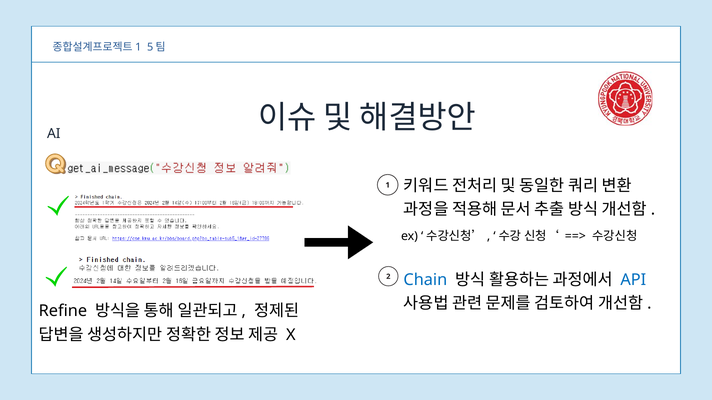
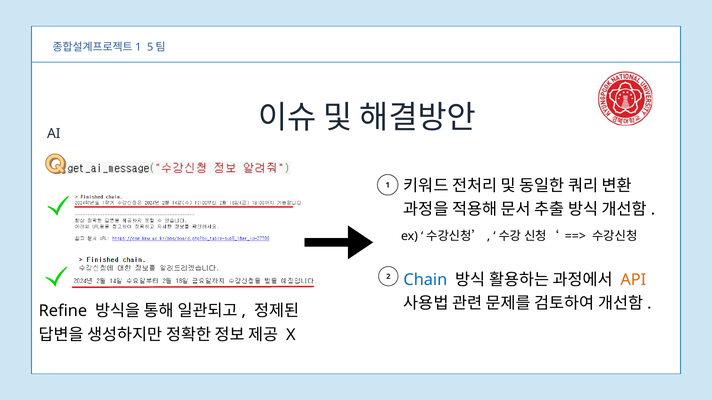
API colour: blue -> orange (633, 280)
